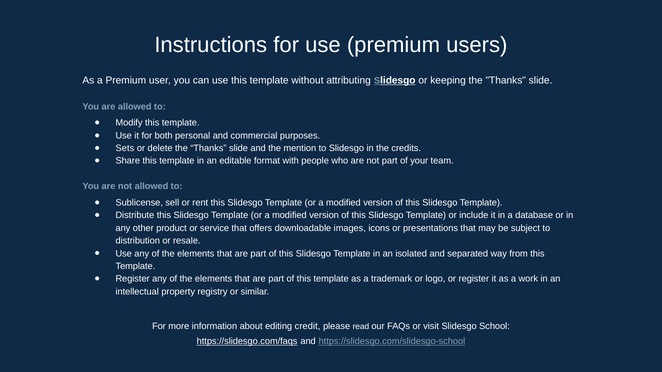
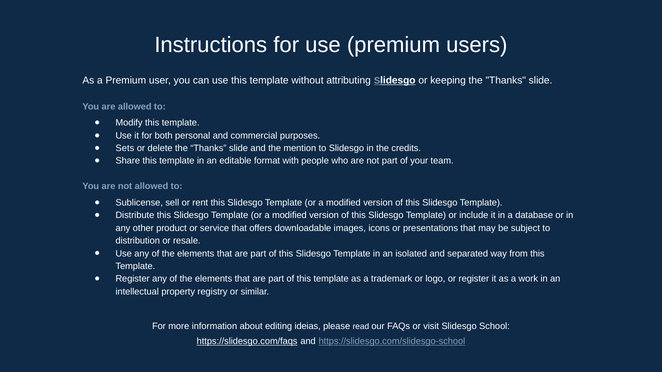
credit: credit -> ideias (308, 327)
